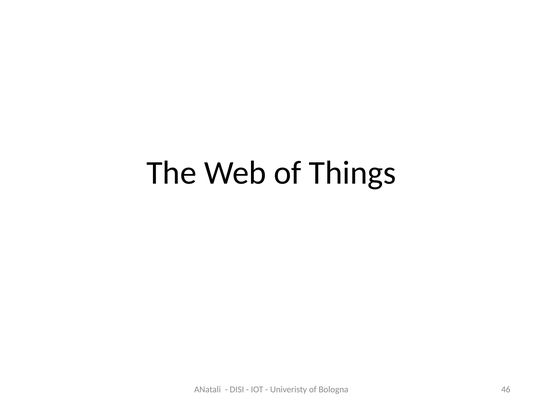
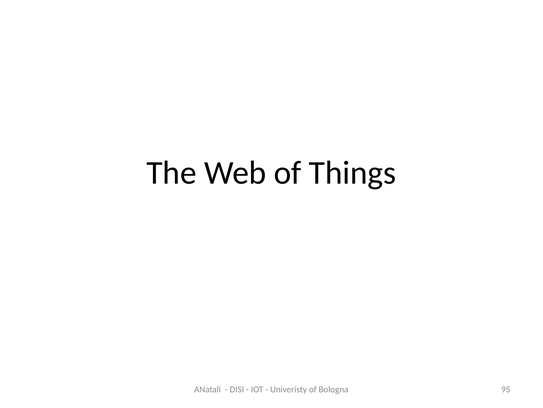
46: 46 -> 95 (506, 389)
